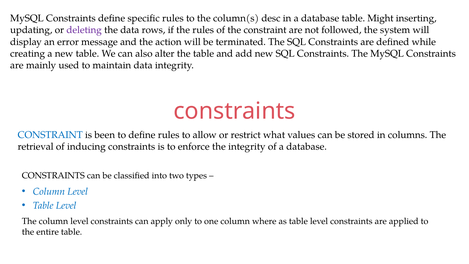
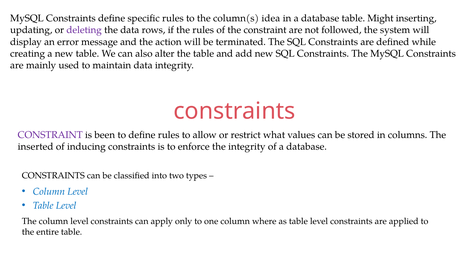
desc: desc -> idea (271, 18)
CONSTRAINT colour: blue -> purple (50, 135)
retrieval: retrieval -> inserted (36, 146)
